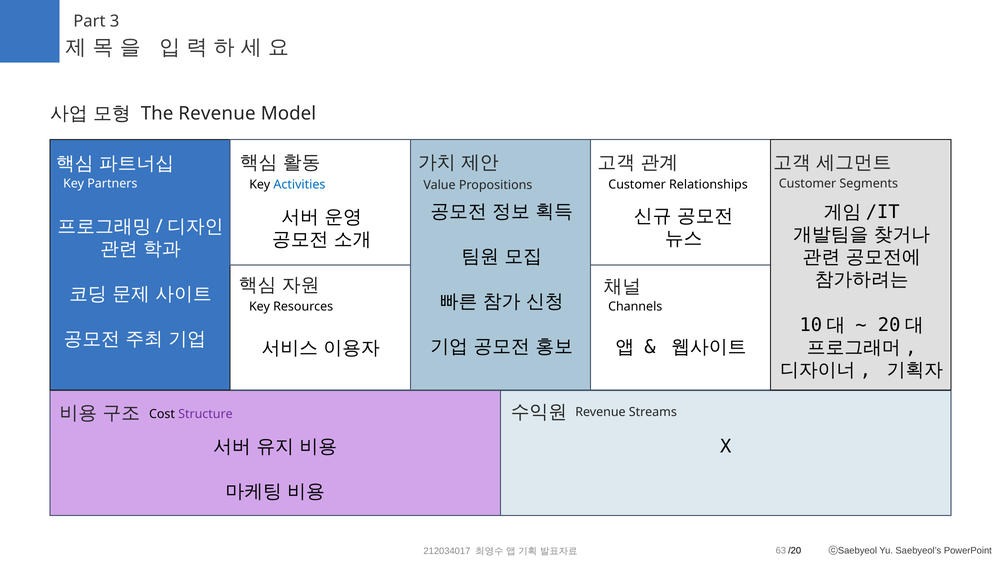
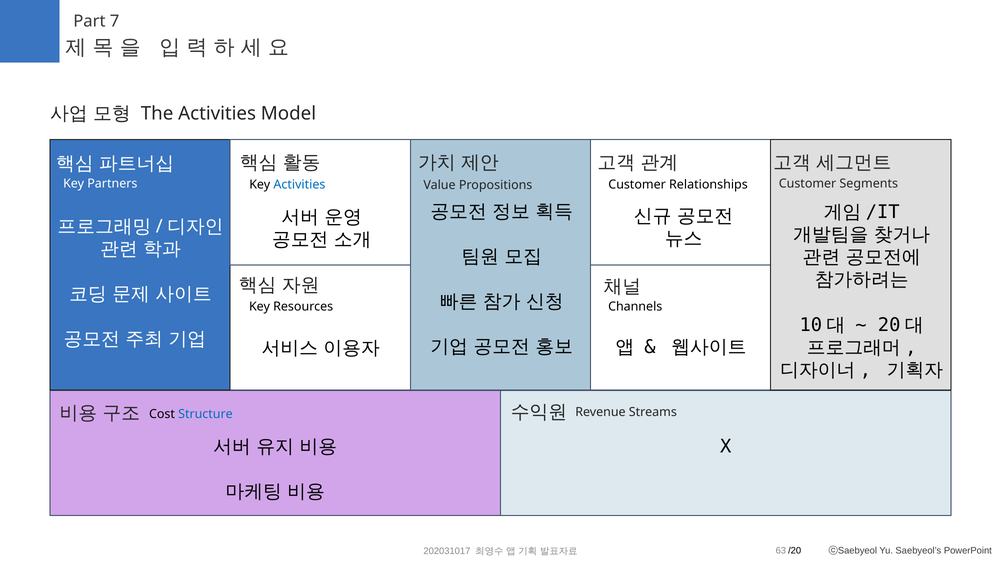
3: 3 -> 7 (115, 21)
The Revenue: Revenue -> Activities (217, 113)
Structure colour: purple -> blue (205, 414)
212034017: 212034017 -> 202031017 (447, 551)
